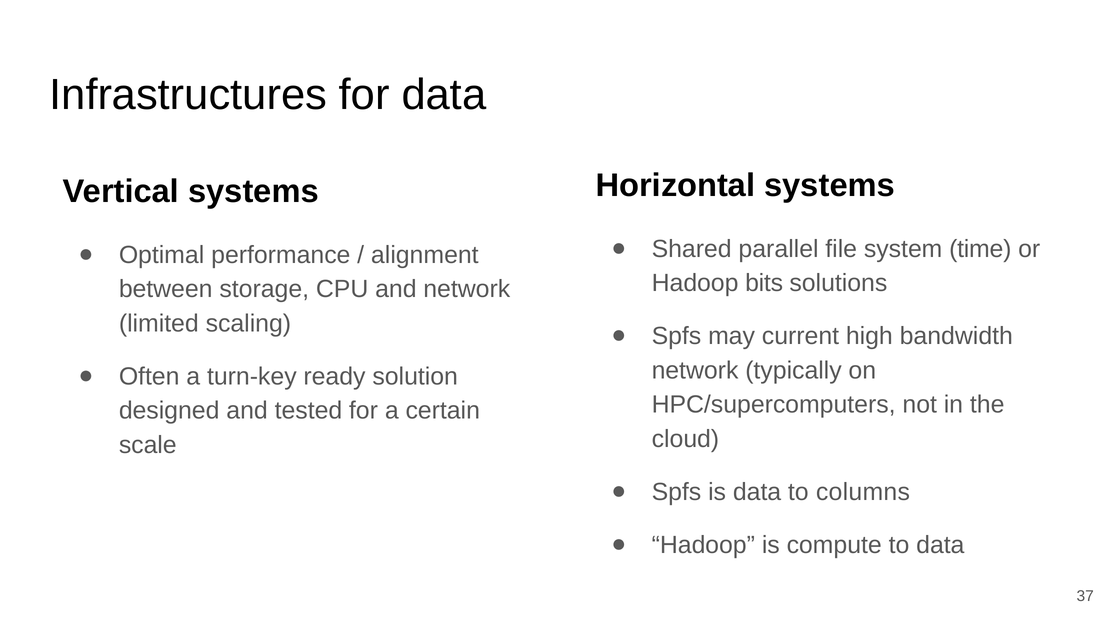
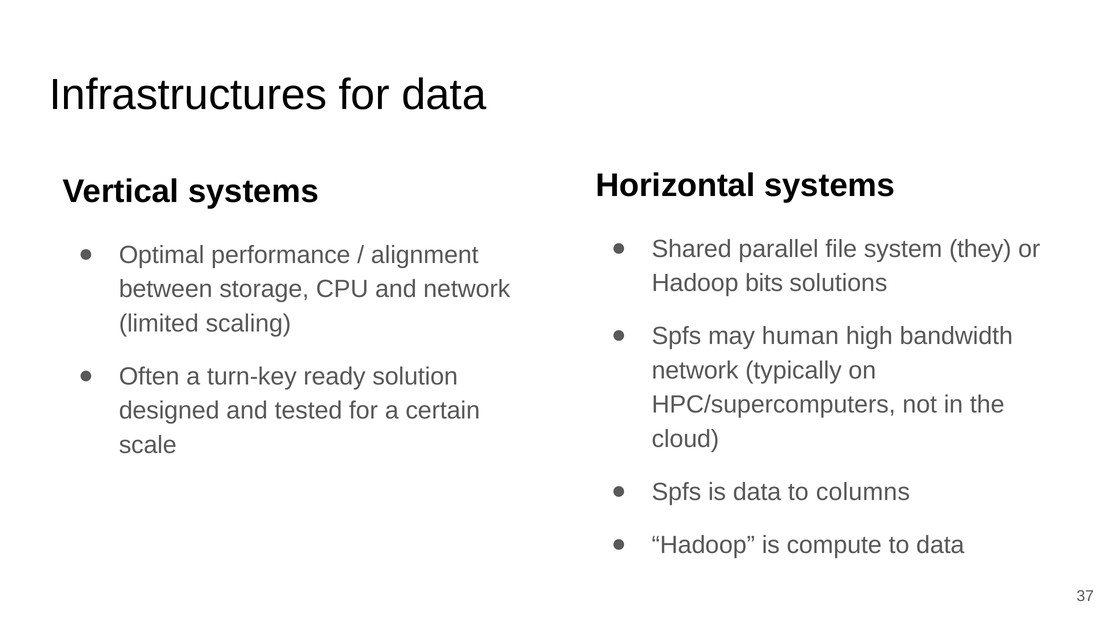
time: time -> they (980, 249)
current: current -> human (800, 336)
